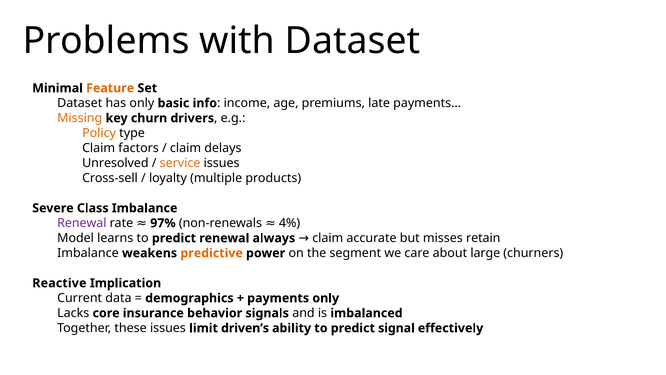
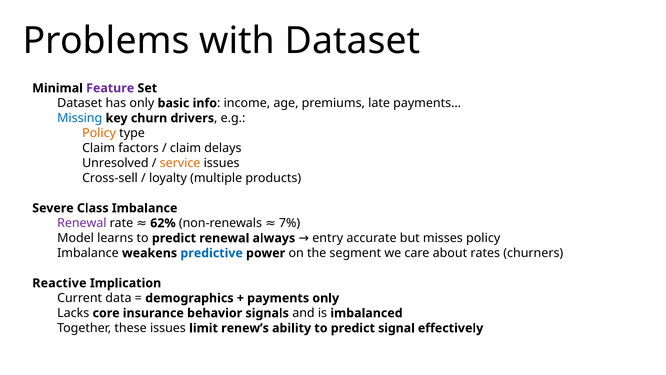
Feature colour: orange -> purple (110, 88)
Missing colour: orange -> blue (80, 118)
97%: 97% -> 62% (163, 223)
4%: 4% -> 7% (290, 223)
always claim: claim -> entry (328, 238)
misses retain: retain -> policy (483, 238)
predictive colour: orange -> blue (212, 253)
large: large -> rates (485, 253)
driven’s: driven’s -> renew’s (245, 328)
